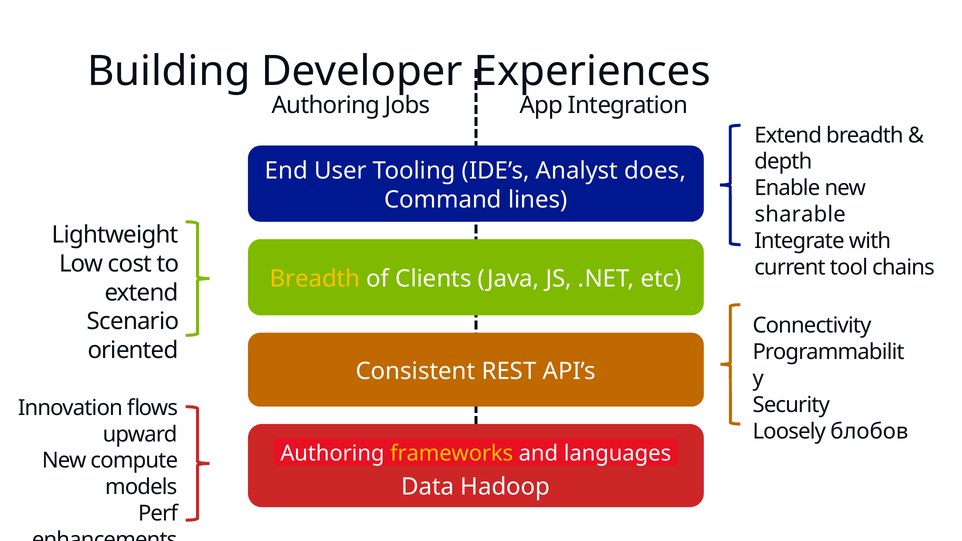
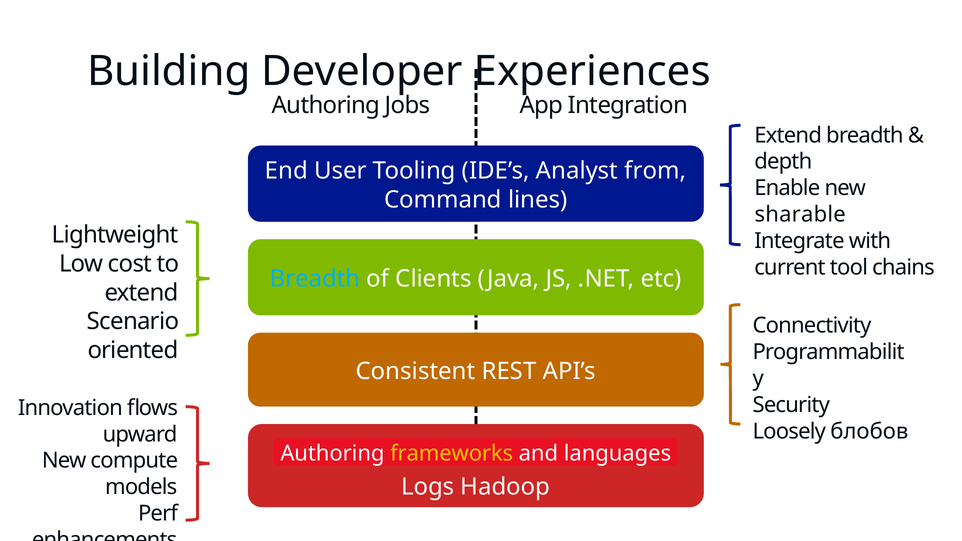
does: does -> from (655, 171)
Breadth colour: yellow -> light blue (315, 279)
Data: Data -> Logs (428, 487)
